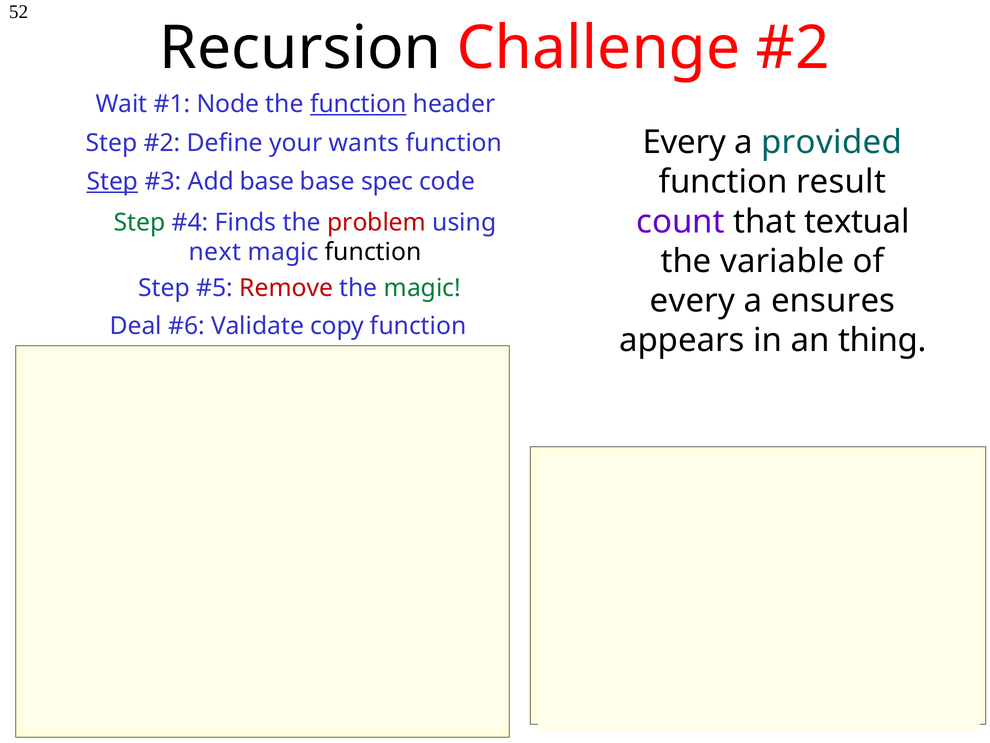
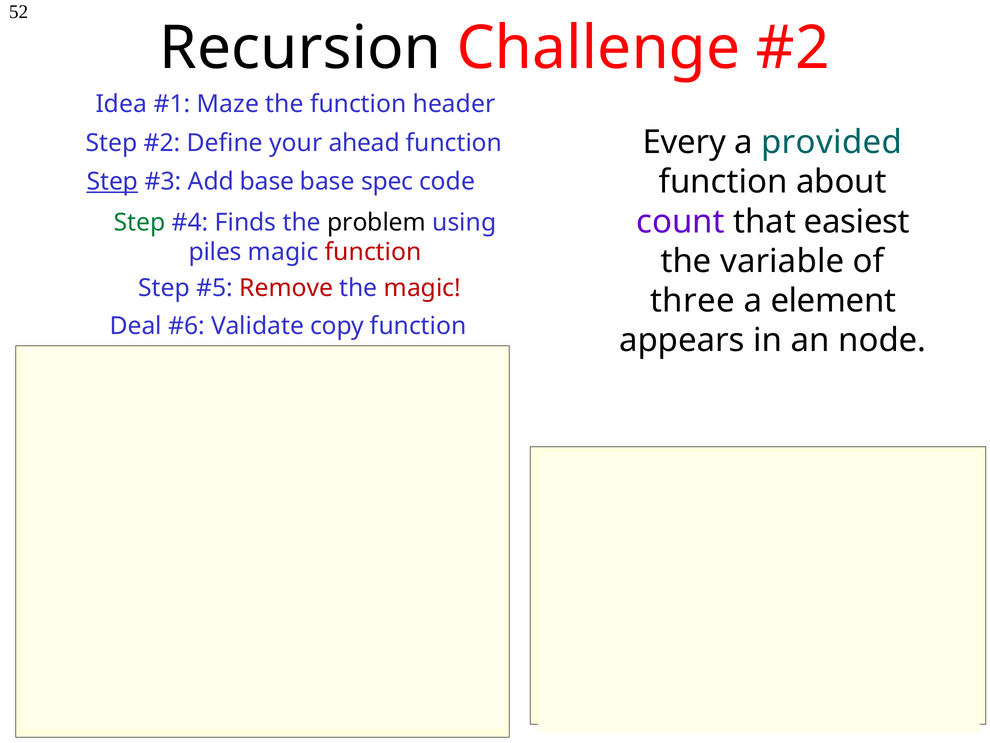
Wait: Wait -> Idea (121, 104)
Node: Node -> Maze (228, 104)
function underline: present -> none (358, 104)
wants: wants -> ahead (364, 143)
result: result -> about (841, 182)
textual: textual -> easiest (857, 221)
problem colour: red -> black (377, 222)
next: next -> piles (215, 252)
function colour: black -> red (373, 252)
magic colour: green -> red (422, 288)
every: every -> three (692, 301)
ensures: ensures -> element (833, 301)
thing: thing -> node (882, 340)
